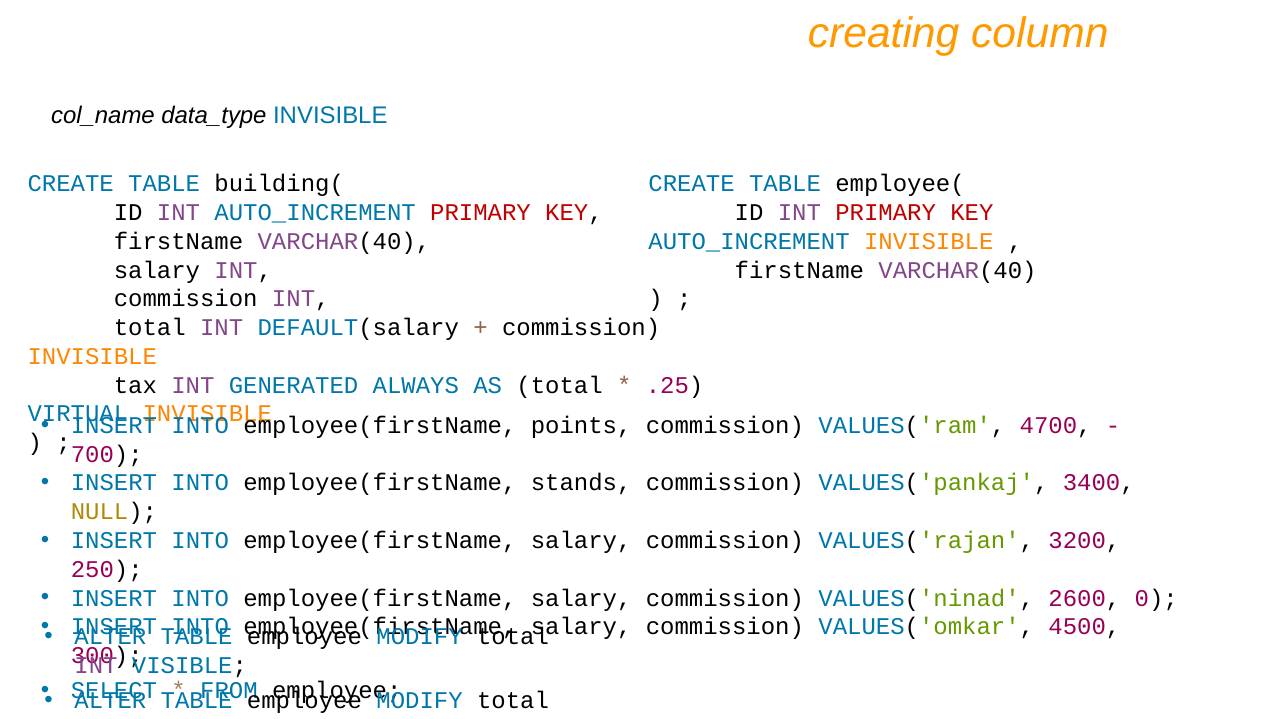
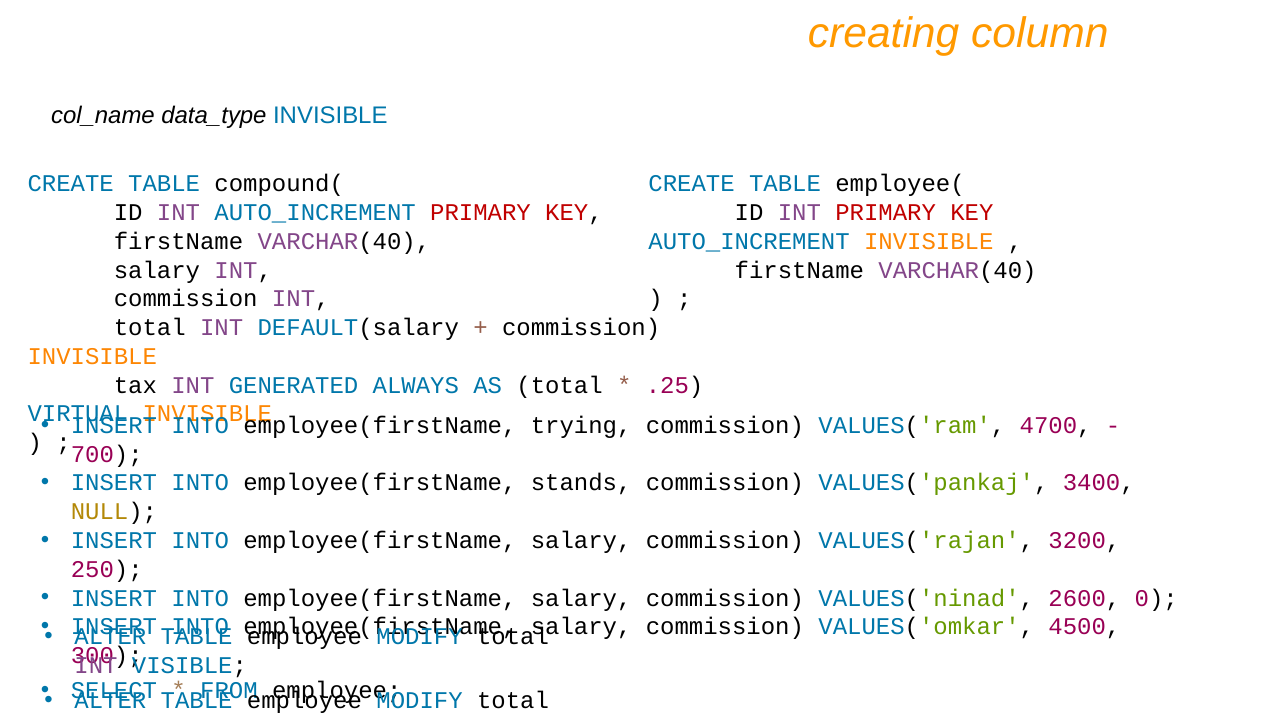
building(: building( -> compound( (279, 184)
points: points -> trying (581, 425)
